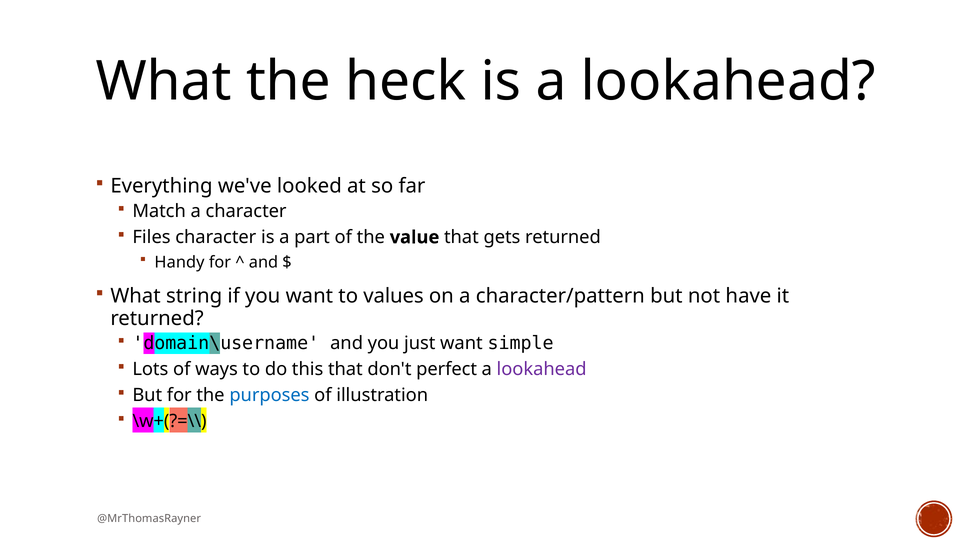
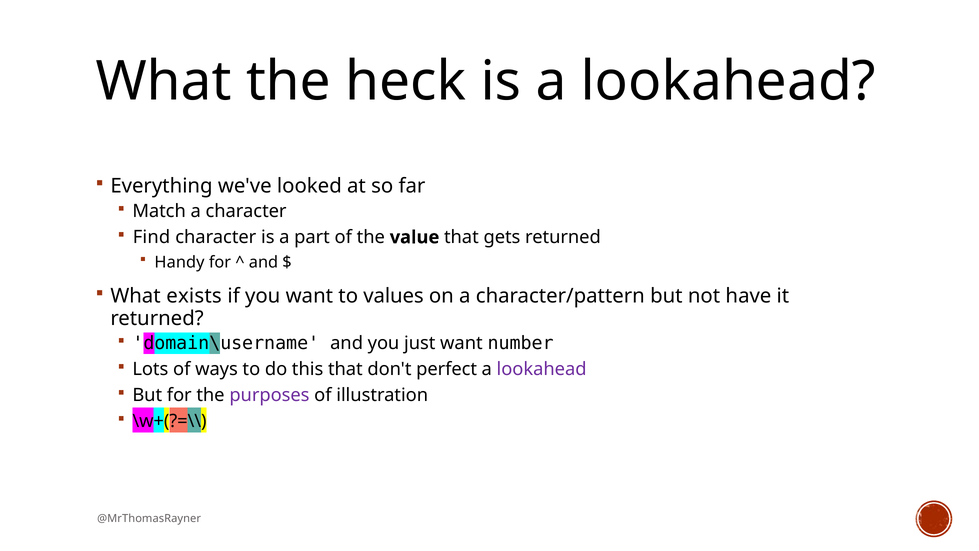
Files: Files -> Find (151, 237)
string: string -> exists (194, 296)
simple: simple -> number (521, 343)
purposes colour: blue -> purple (269, 395)
